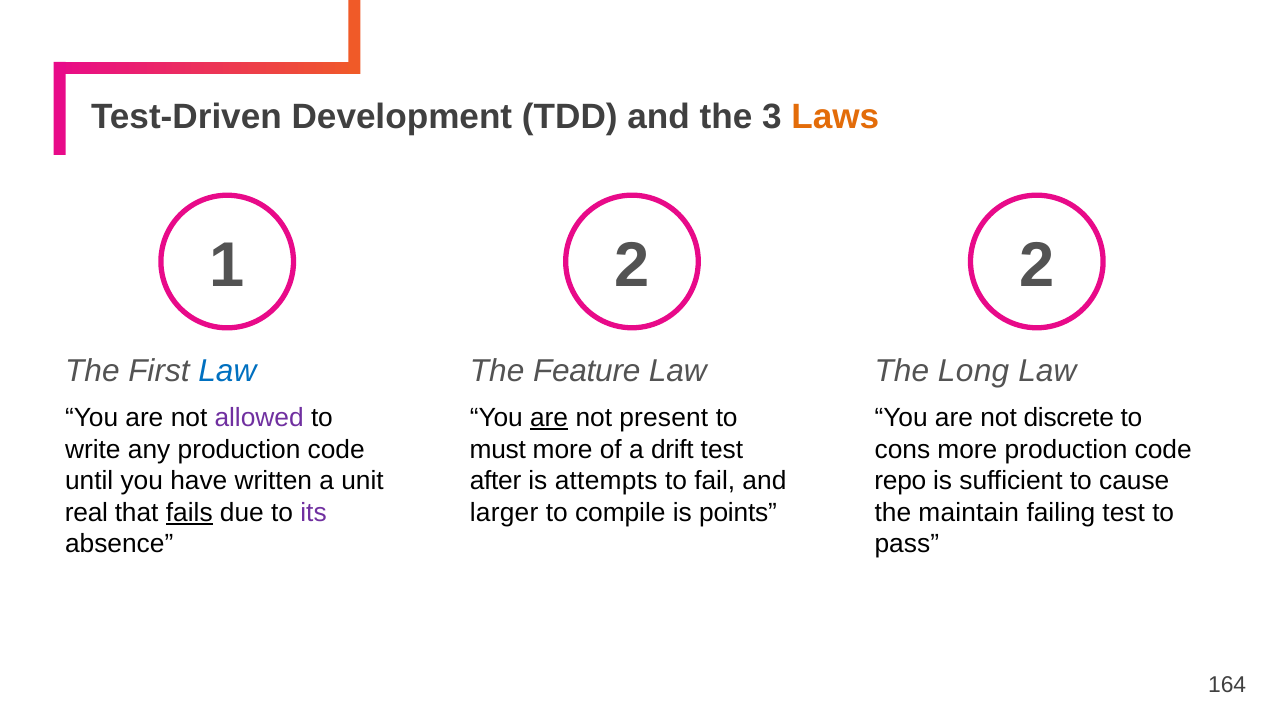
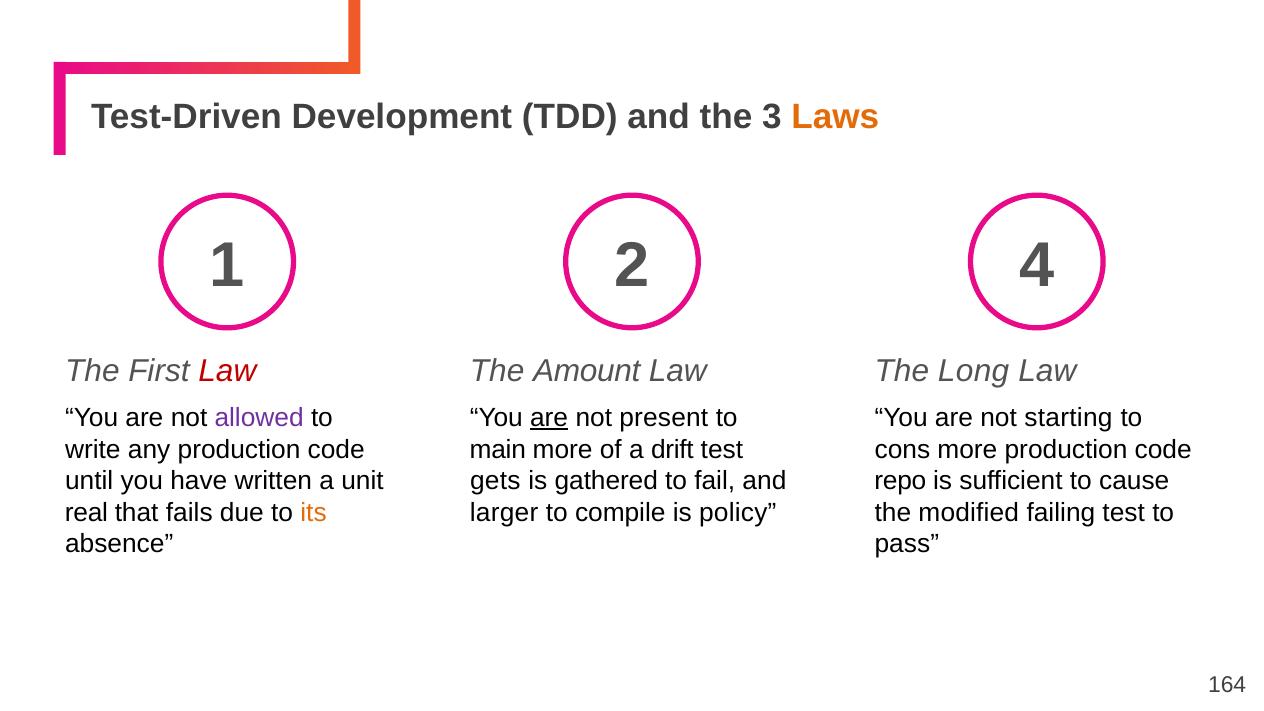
2 2: 2 -> 4 (1037, 266)
Law colour: blue -> red (227, 371)
Feature: Feature -> Amount (587, 371)
discrete: discrete -> starting (1068, 418)
must: must -> main (498, 449)
after: after -> gets (495, 481)
attempts: attempts -> gathered (606, 481)
fails underline: present -> none (189, 513)
its colour: purple -> orange (314, 513)
points: points -> policy (738, 513)
maintain: maintain -> modified (969, 513)
